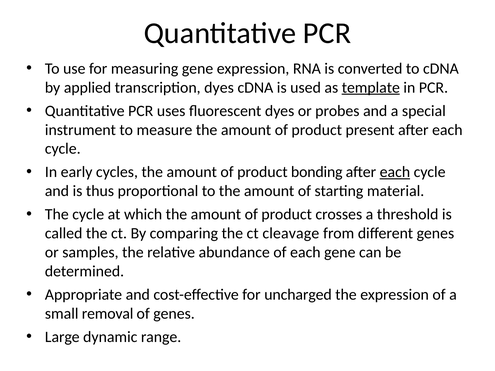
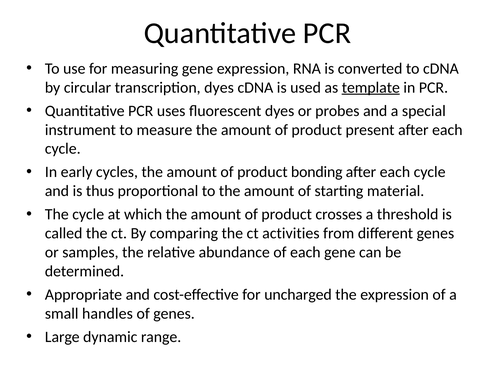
applied: applied -> circular (87, 88)
each underline: present -> none (395, 172)
cleavage: cleavage -> activities (291, 234)
removal: removal -> handles (107, 314)
